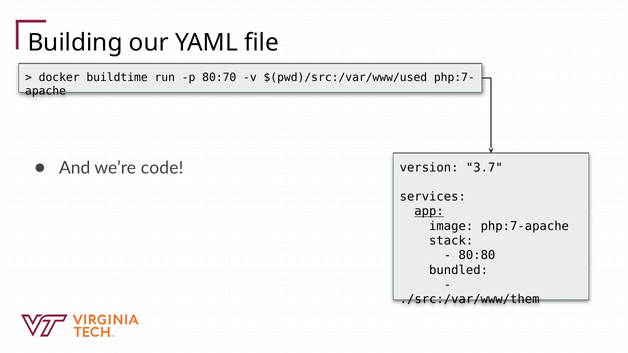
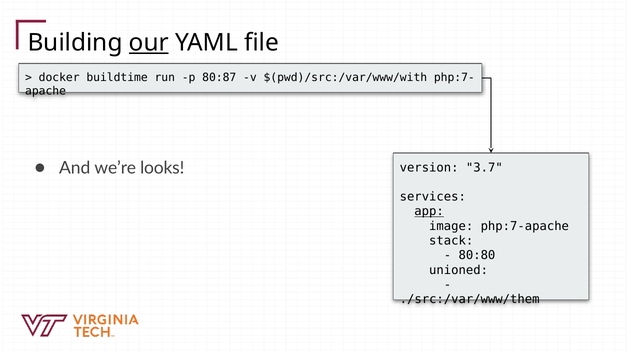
our underline: none -> present (149, 43)
80:70: 80:70 -> 80:87 (219, 77)
$(pwd)/src:/var/www/used: $(pwd)/src:/var/www/used -> $(pwd)/src:/var/www/with (345, 77)
code: code -> looks (162, 168)
bundled: bundled -> unioned (459, 270)
